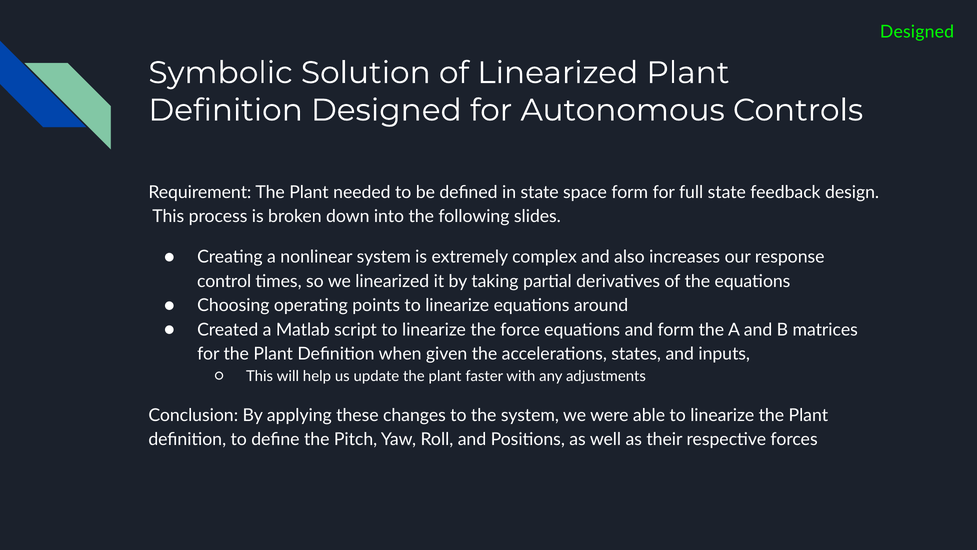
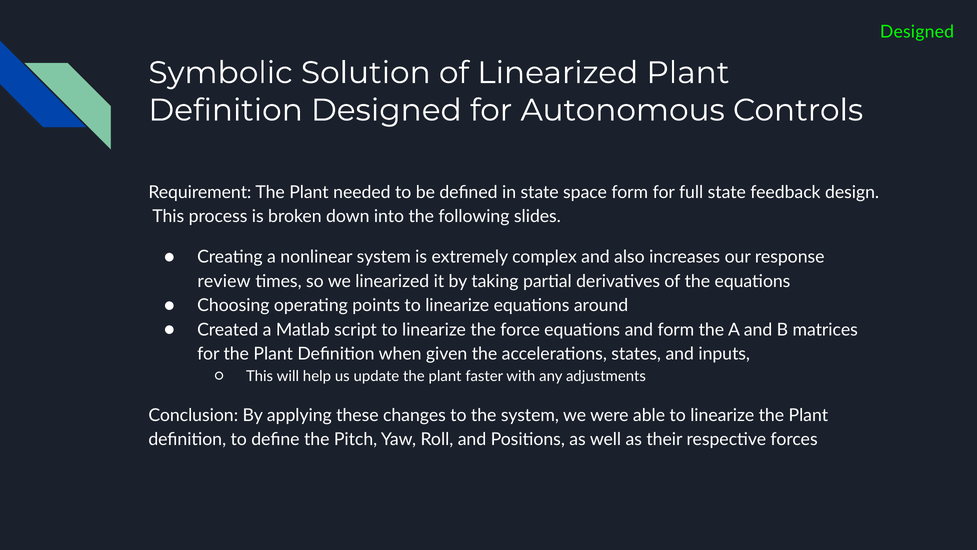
control: control -> review (224, 281)
